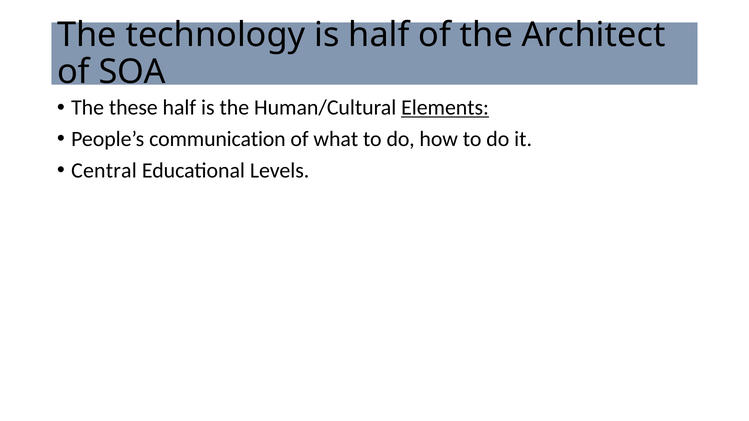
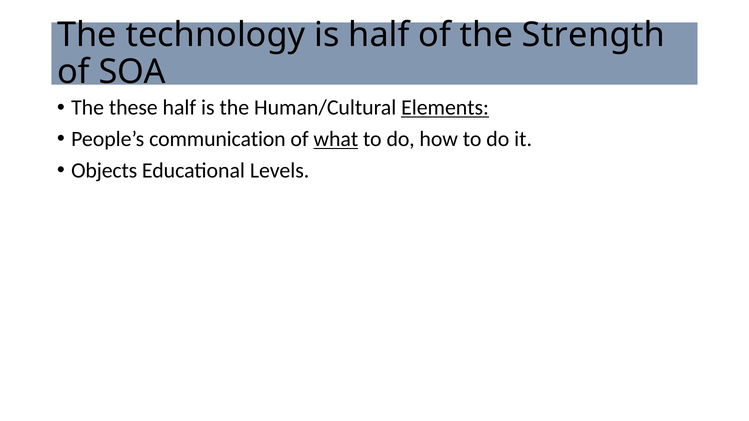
Architect: Architect -> Strength (594, 35)
what underline: none -> present (336, 139)
Central: Central -> Objects (104, 171)
